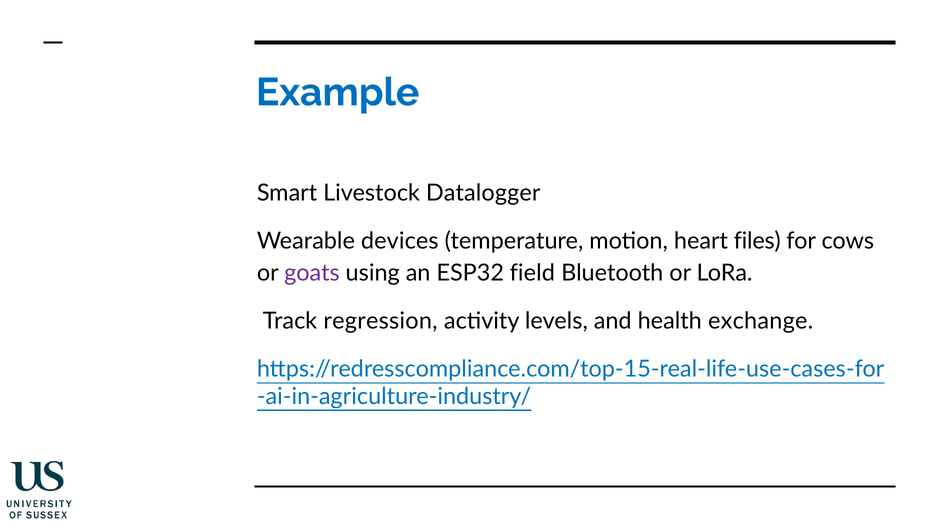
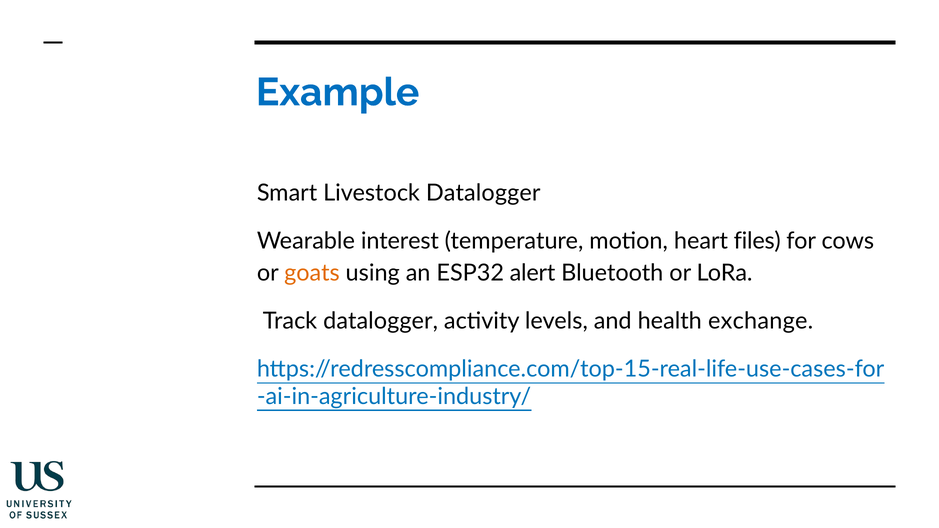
devices: devices -> interest (400, 241)
goats colour: purple -> orange (312, 273)
field: field -> alert (533, 273)
Track regression: regression -> datalogger (381, 321)
